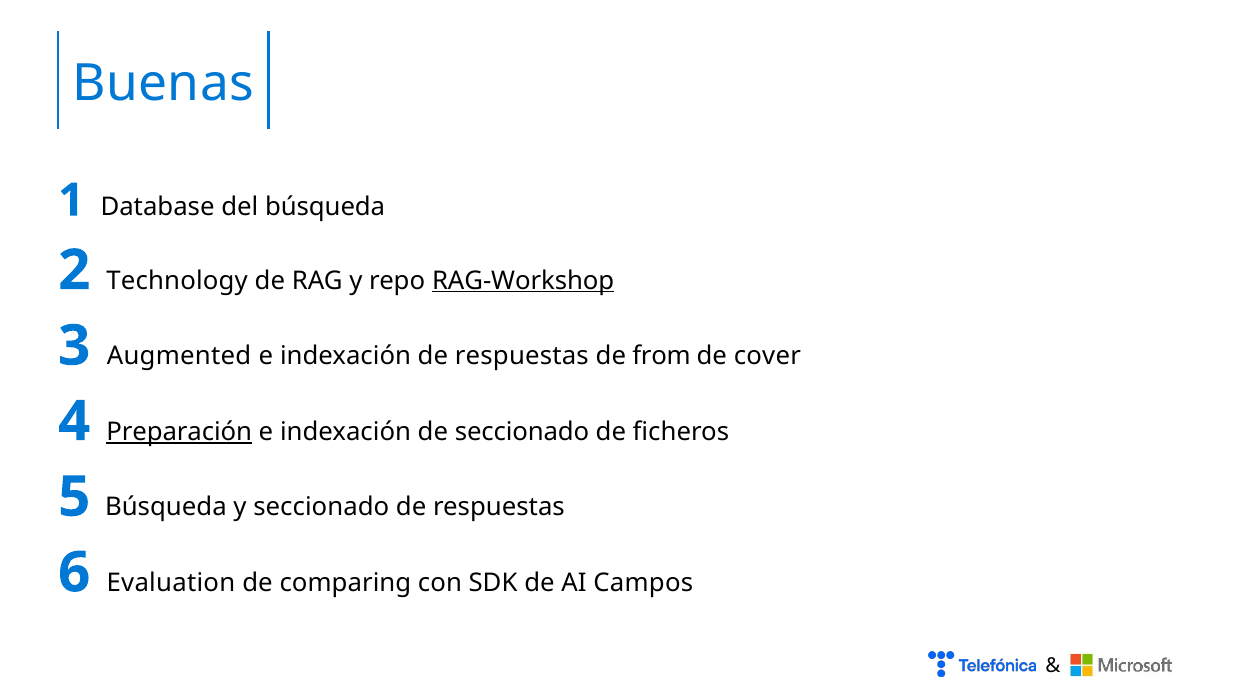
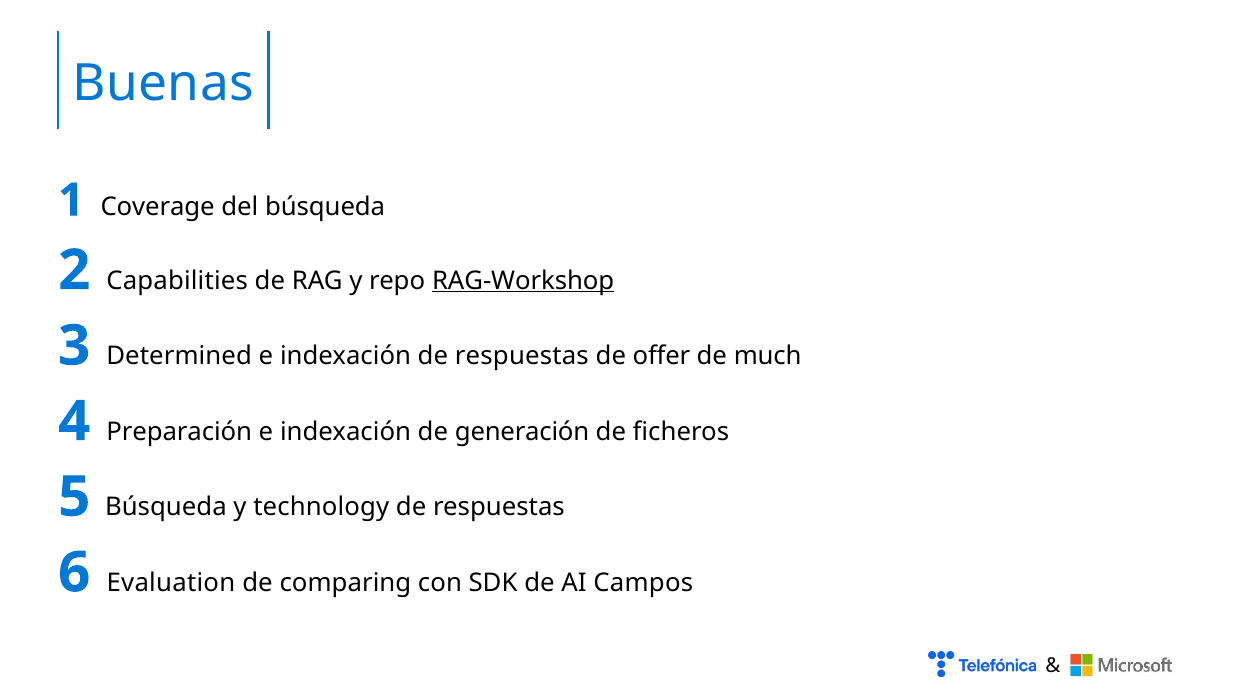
Database: Database -> Coverage (158, 207)
Technology: Technology -> Capabilities (177, 281)
Augmented: Augmented -> Determined (179, 357)
from: from -> offer (661, 357)
cover: cover -> much (768, 357)
Preparación underline: present -> none (179, 432)
de seccionado: seccionado -> generación (522, 432)
y seccionado: seccionado -> technology (321, 508)
